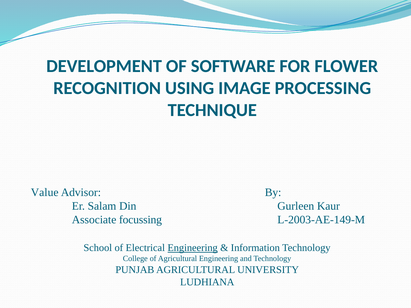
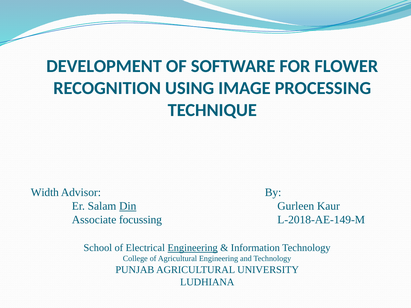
Value: Value -> Width (45, 193)
Din underline: none -> present (128, 206)
L-2003-AE-149-M: L-2003-AE-149-M -> L-2018-AE-149-M (321, 220)
